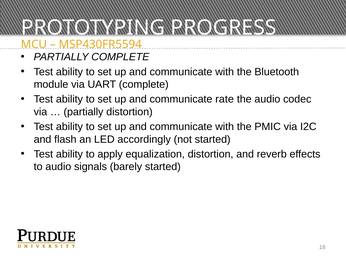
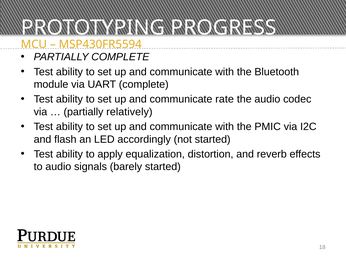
partially distortion: distortion -> relatively (129, 112)
